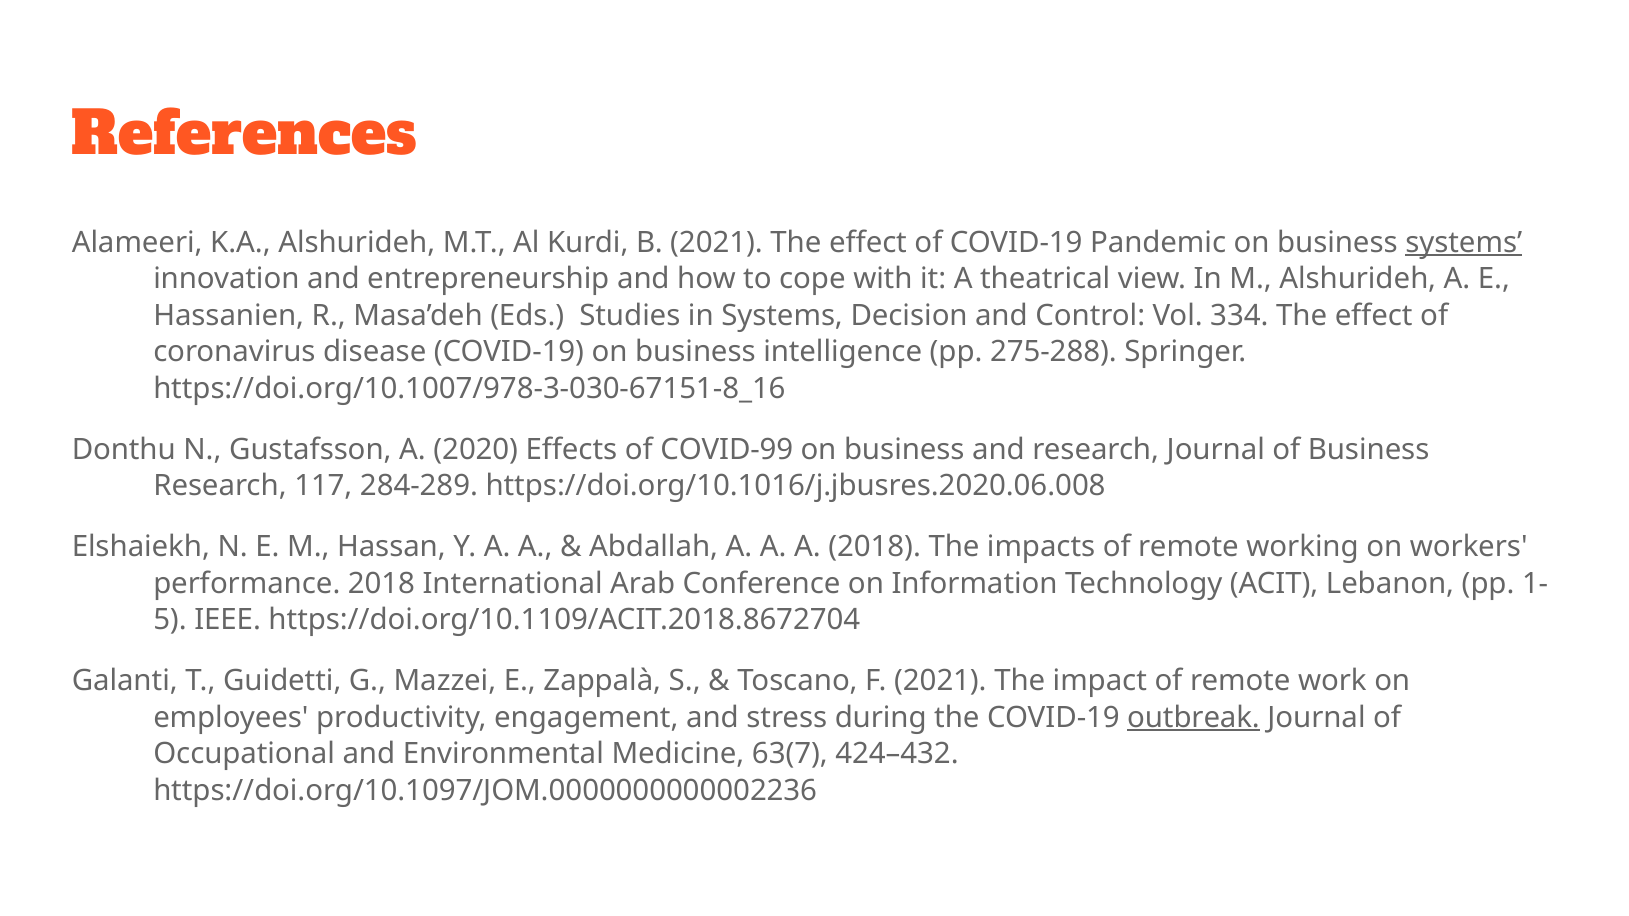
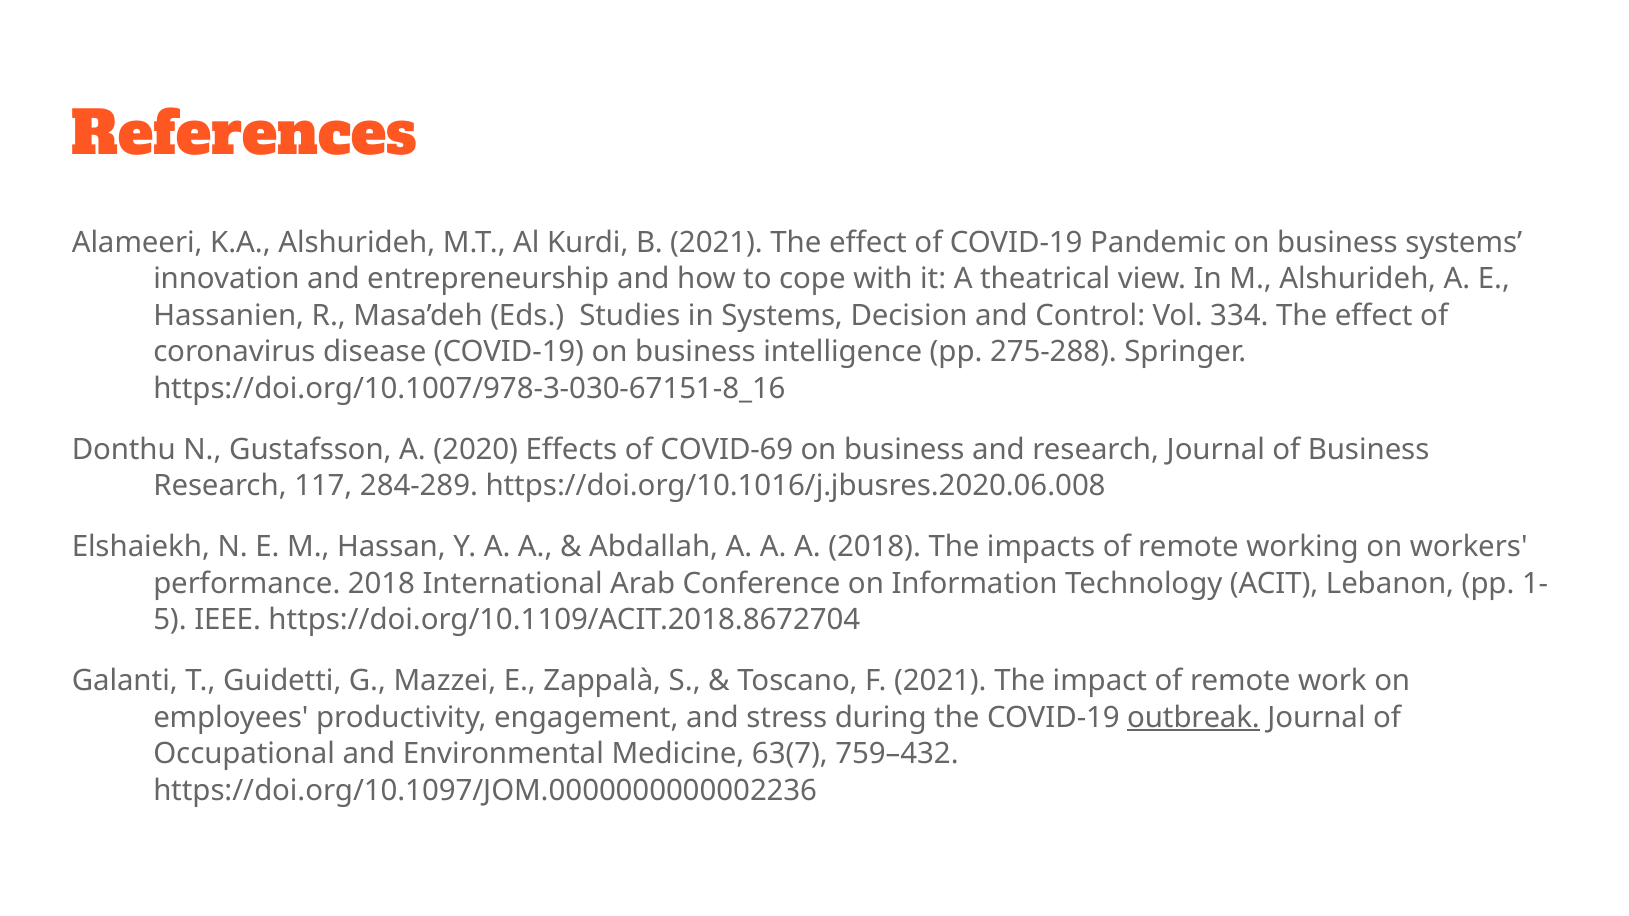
systems underline: present -> none (1464, 243)
COVID-99: COVID-99 -> COVID-69 (727, 450)
424–432: 424–432 -> 759–432 (897, 754)
